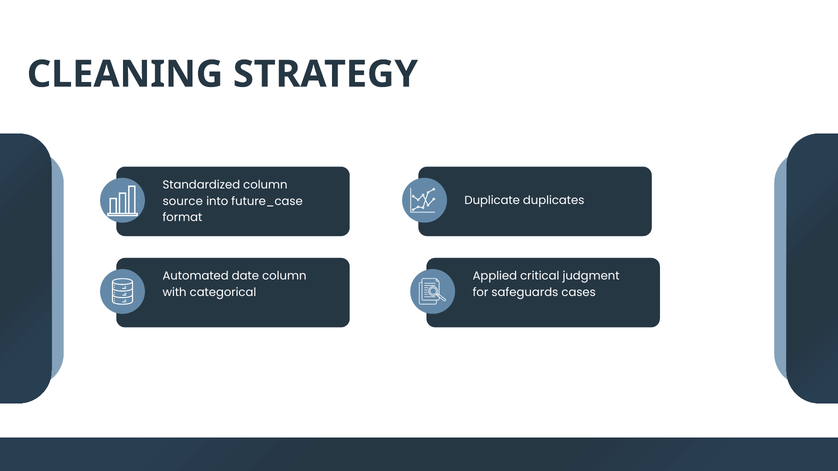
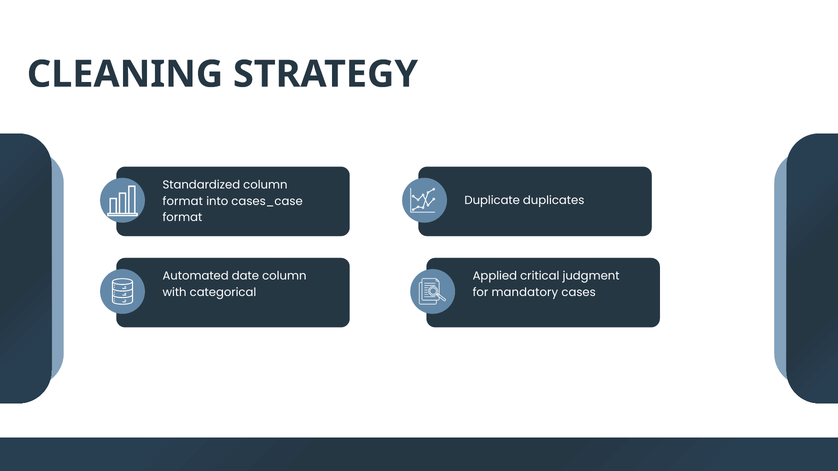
source: source -> format (183, 201)
future_case: future_case -> cases_case (267, 201)
safeguards: safeguards -> mandatory (525, 293)
